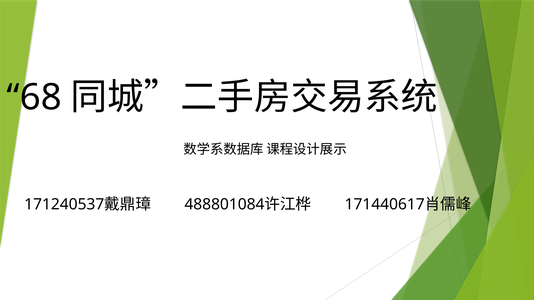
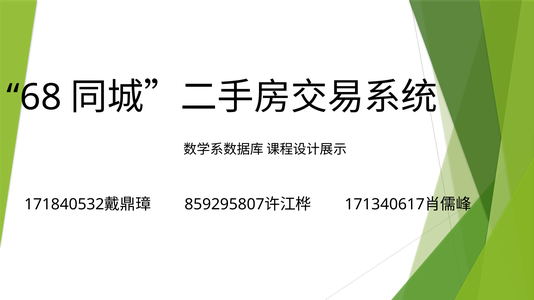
171240537: 171240537 -> 171840532 (64, 205)
488801084: 488801084 -> 859295807 (224, 205)
171440617: 171440617 -> 171340617 (385, 205)
